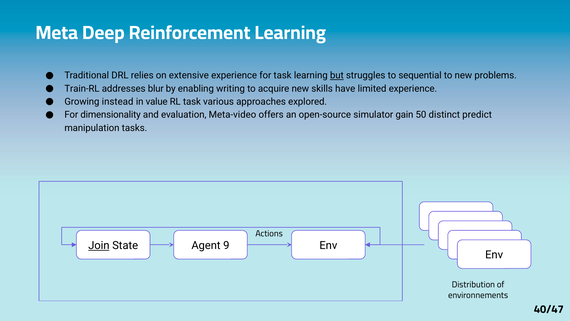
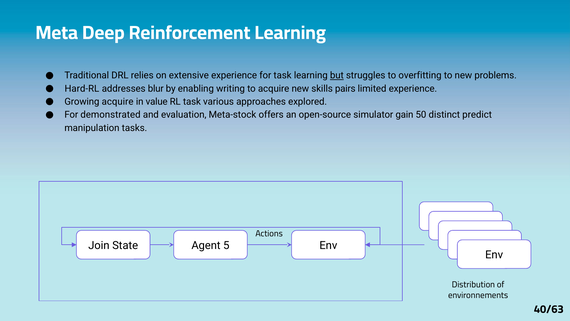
sequential: sequential -> overfitting (420, 75)
Train-RL: Train-RL -> Hard-RL (82, 88)
have: have -> pairs (345, 88)
Growing instead: instead -> acquire (118, 102)
dimensionality: dimensionality -> demonstrated (110, 115)
Meta-video: Meta-video -> Meta-stock (232, 115)
Join underline: present -> none (99, 245)
9: 9 -> 5 (226, 245)
40/47: 40/47 -> 40/63 (549, 309)
